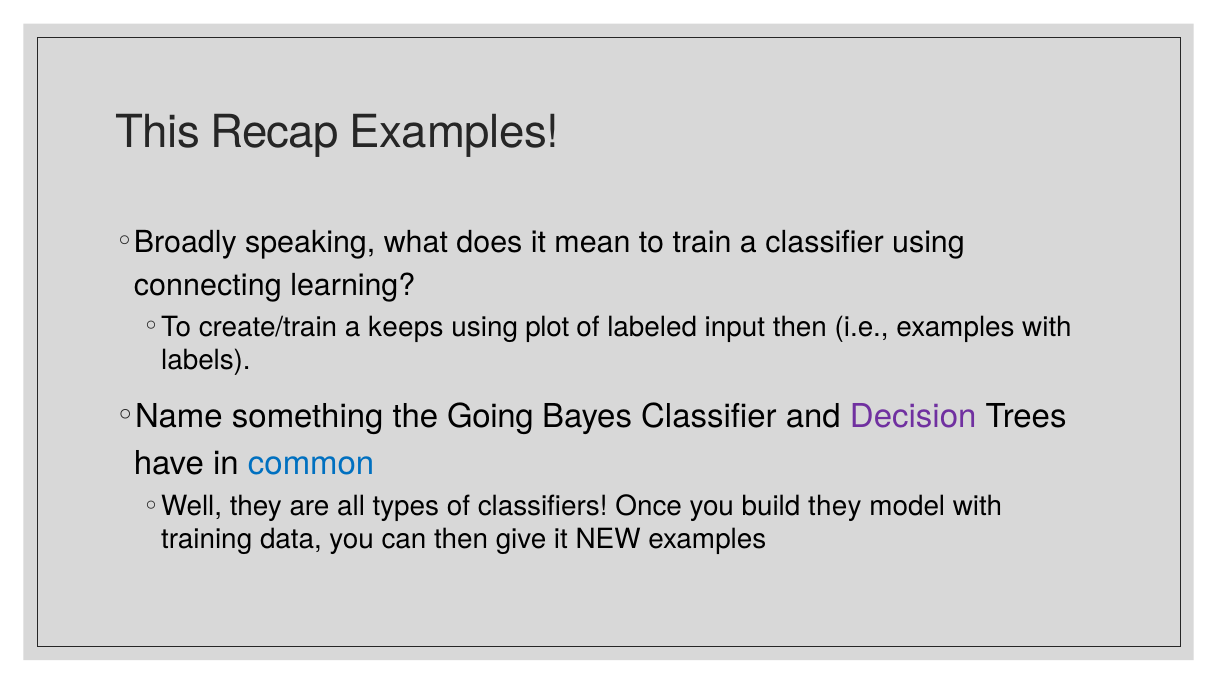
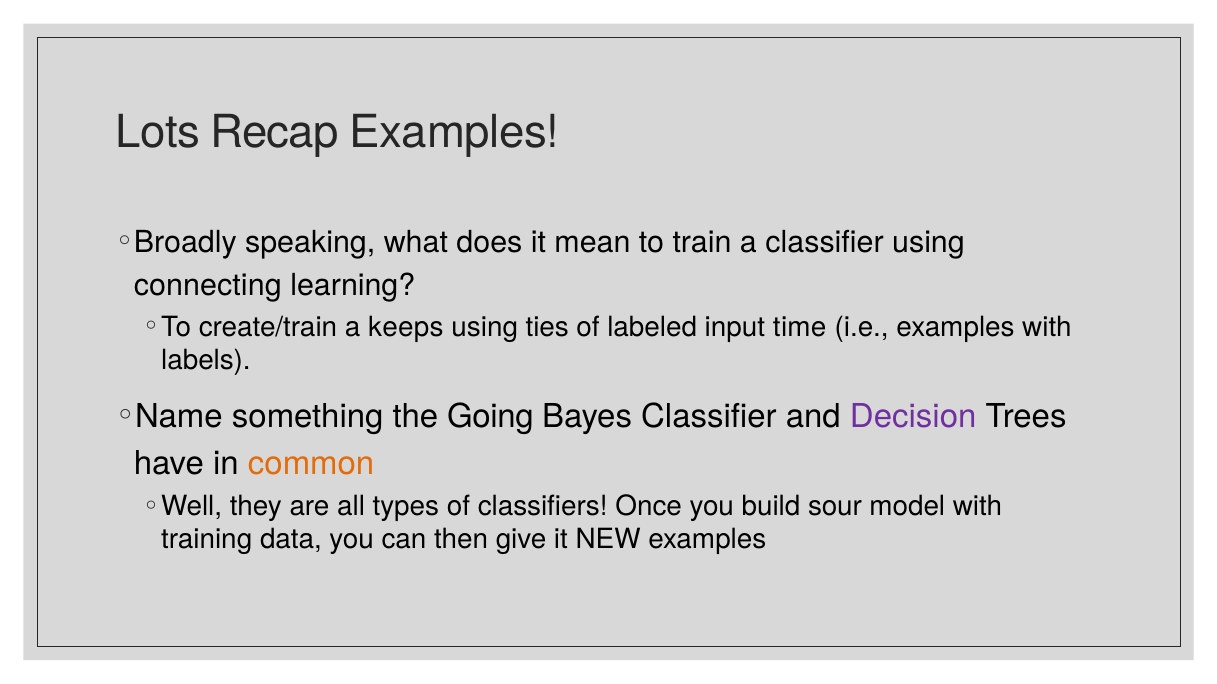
This: This -> Lots (158, 132)
plot: plot -> ties (547, 327)
input then: then -> time (800, 327)
common colour: blue -> orange (311, 464)
build they: they -> sour (835, 507)
